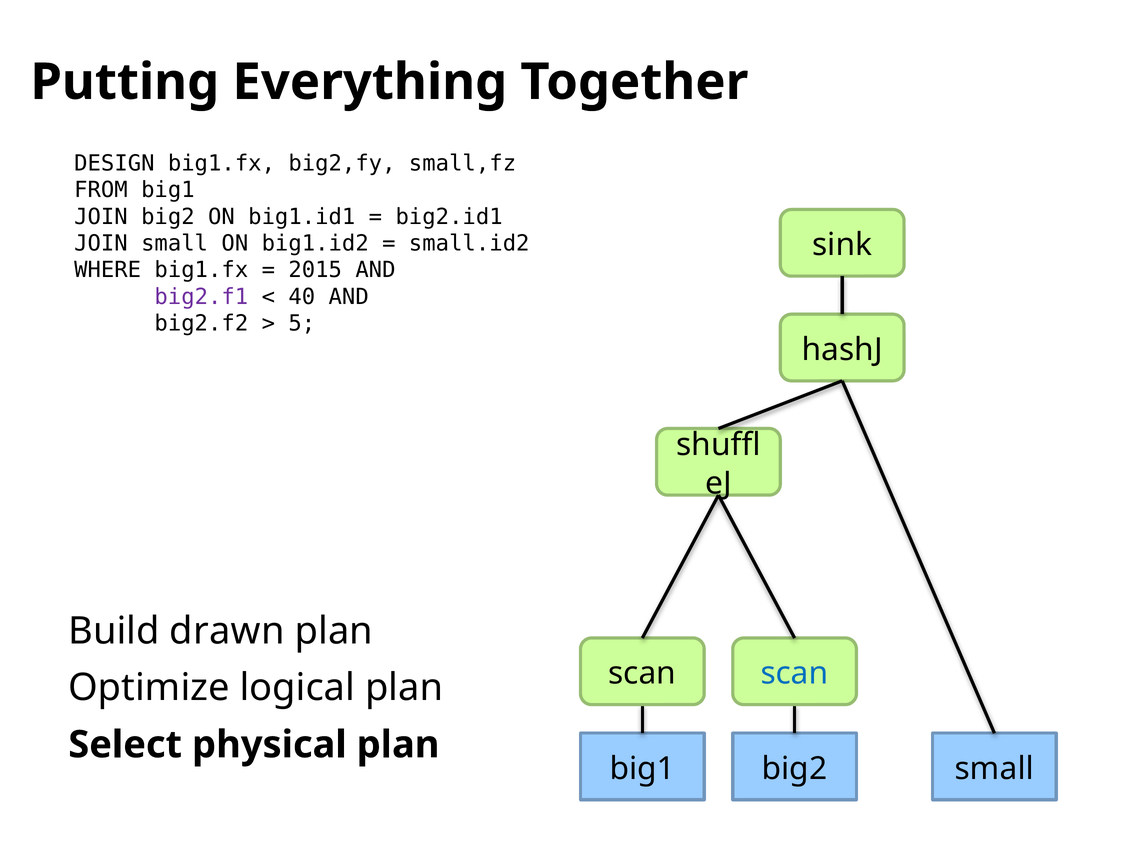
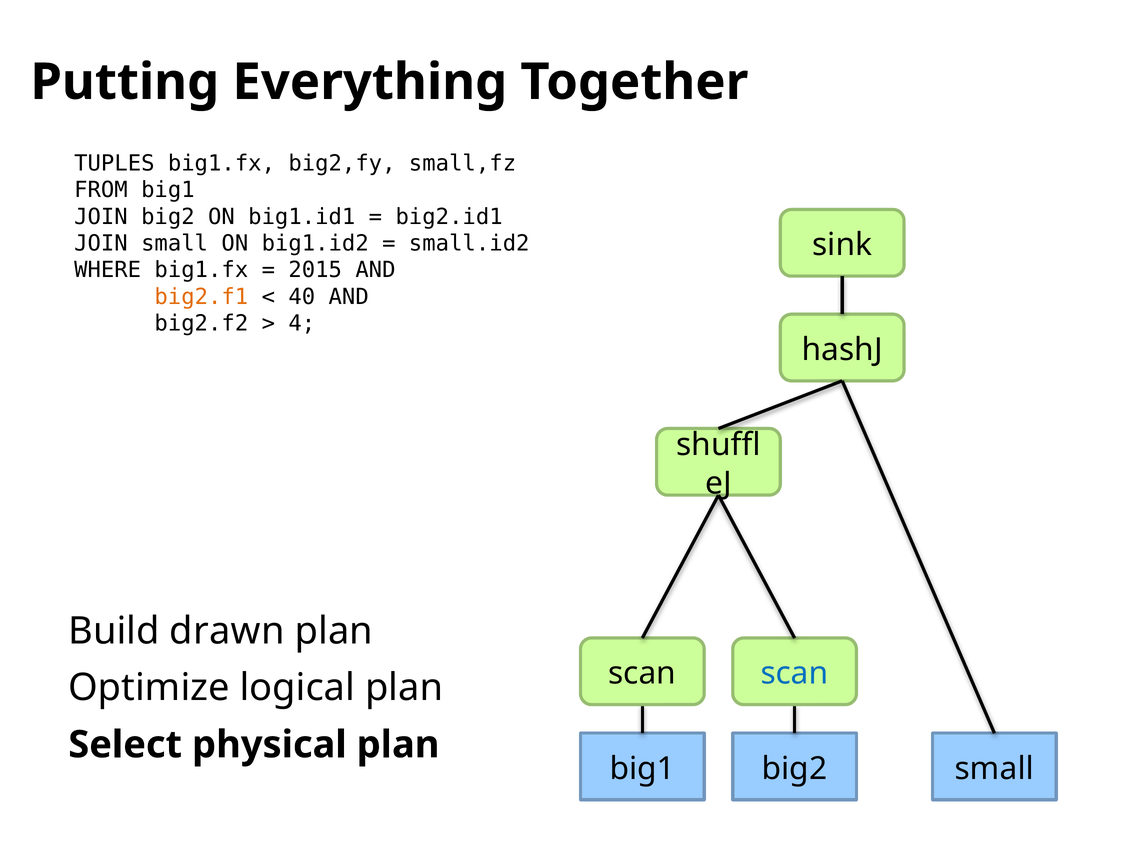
DESIGN: DESIGN -> TUPLES (114, 163)
big2.f1 colour: purple -> orange (201, 297)
5: 5 -> 4 (302, 323)
